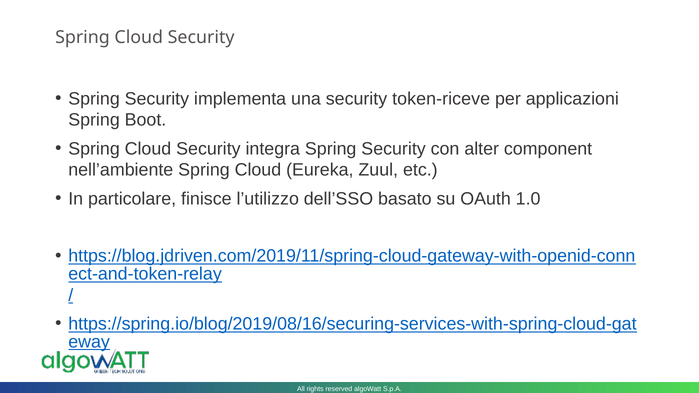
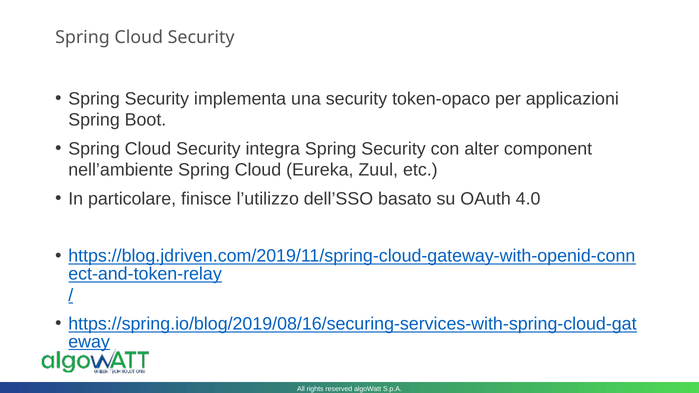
token-riceve: token-riceve -> token-opaco (441, 99)
1.0: 1.0 -> 4.0 (528, 199)
